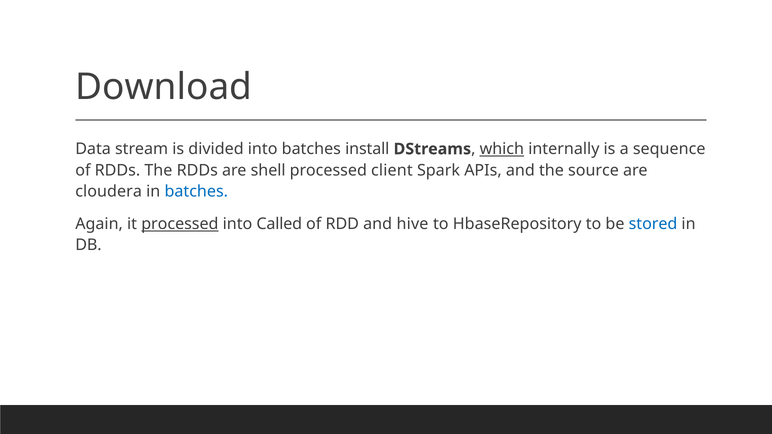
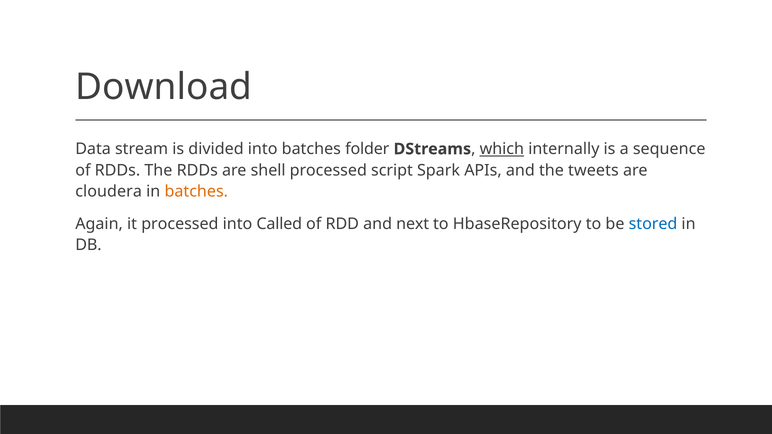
install: install -> folder (367, 149)
client: client -> script (392, 170)
source: source -> tweets (593, 170)
batches colour: blue -> orange (196, 192)
processed underline: present -> none (180, 224)
hive: hive -> next (413, 224)
